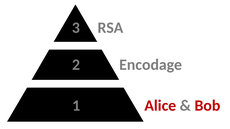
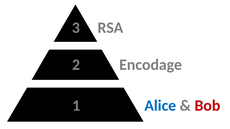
Alice colour: red -> blue (160, 106)
